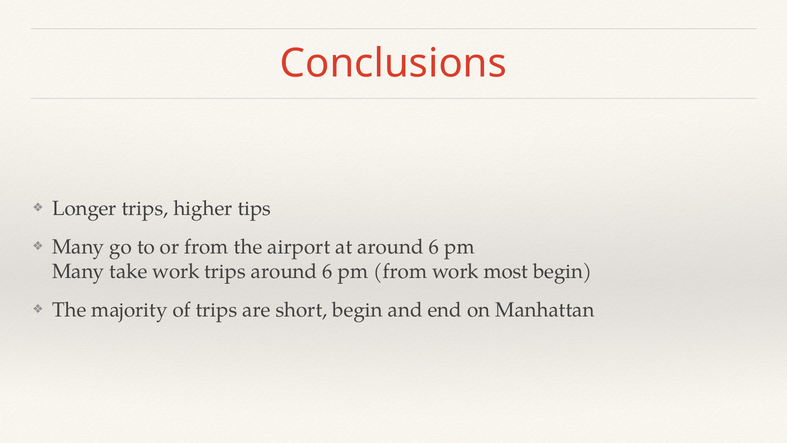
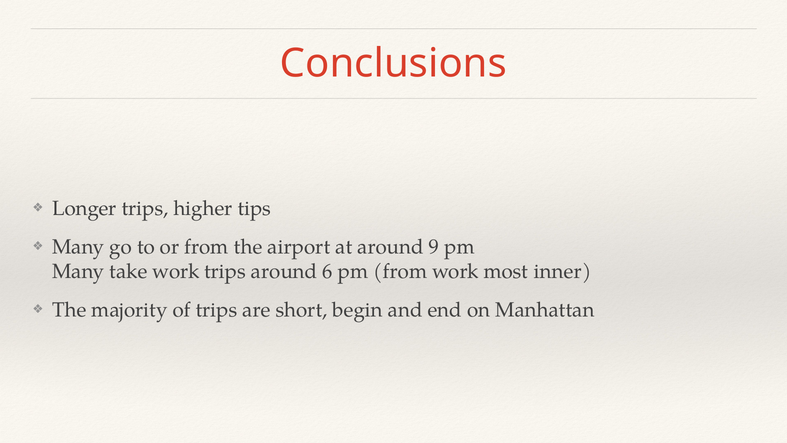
at around 6: 6 -> 9 (434, 247)
most begin: begin -> inner (563, 271)
